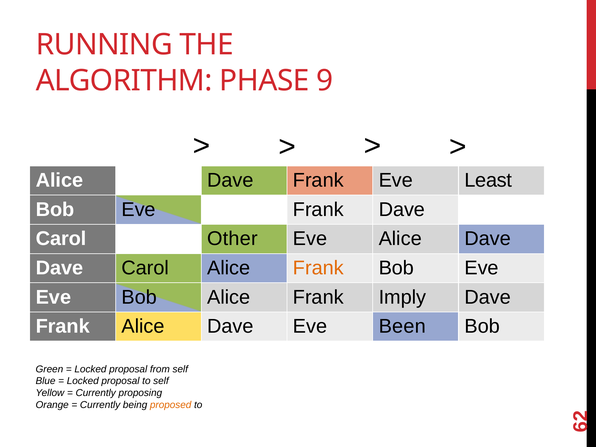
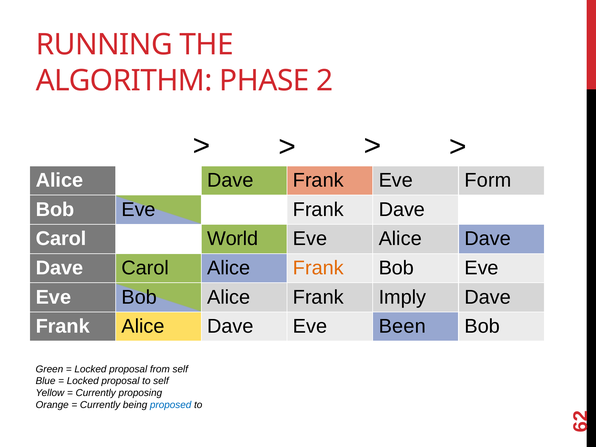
PHASE 9: 9 -> 2 (325, 81)
Least: Least -> Form (488, 180)
Other: Other -> World (233, 239)
proposed colour: orange -> blue (171, 405)
